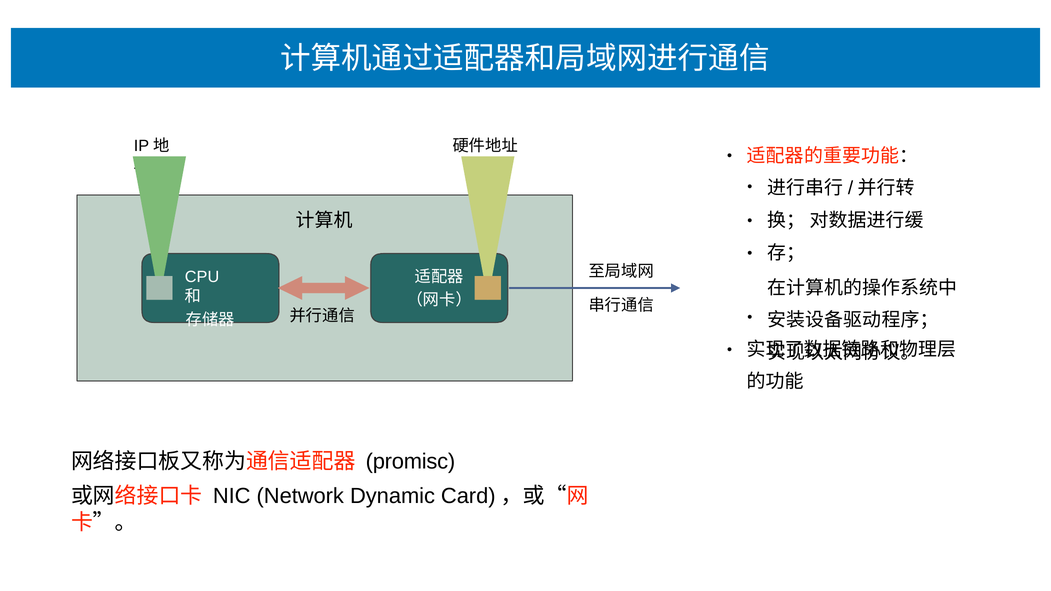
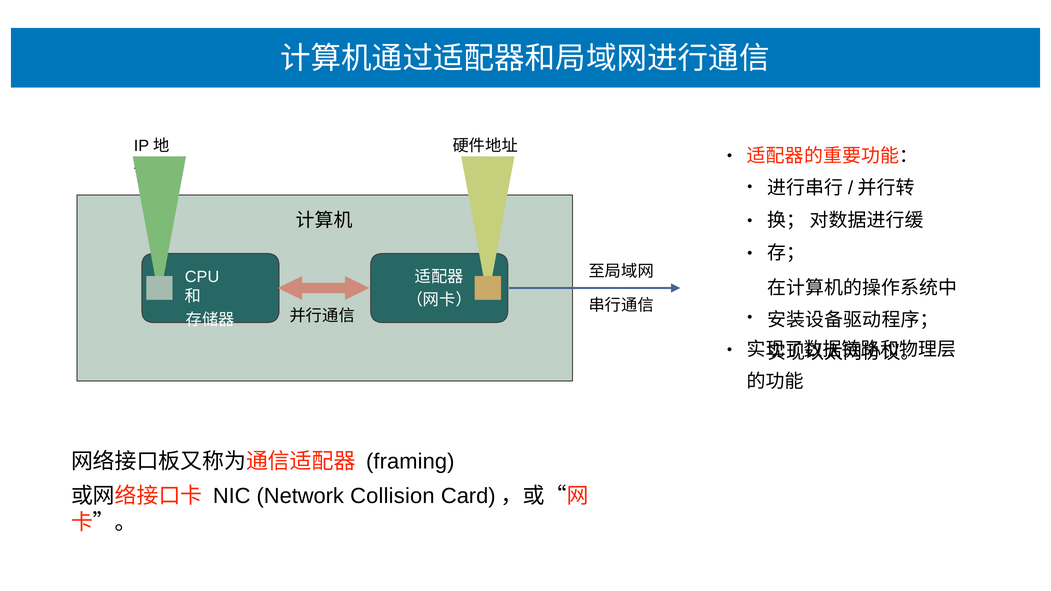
promisc: promisc -> framing (410, 462)
Dynamic: Dynamic -> Collision (392, 496)
